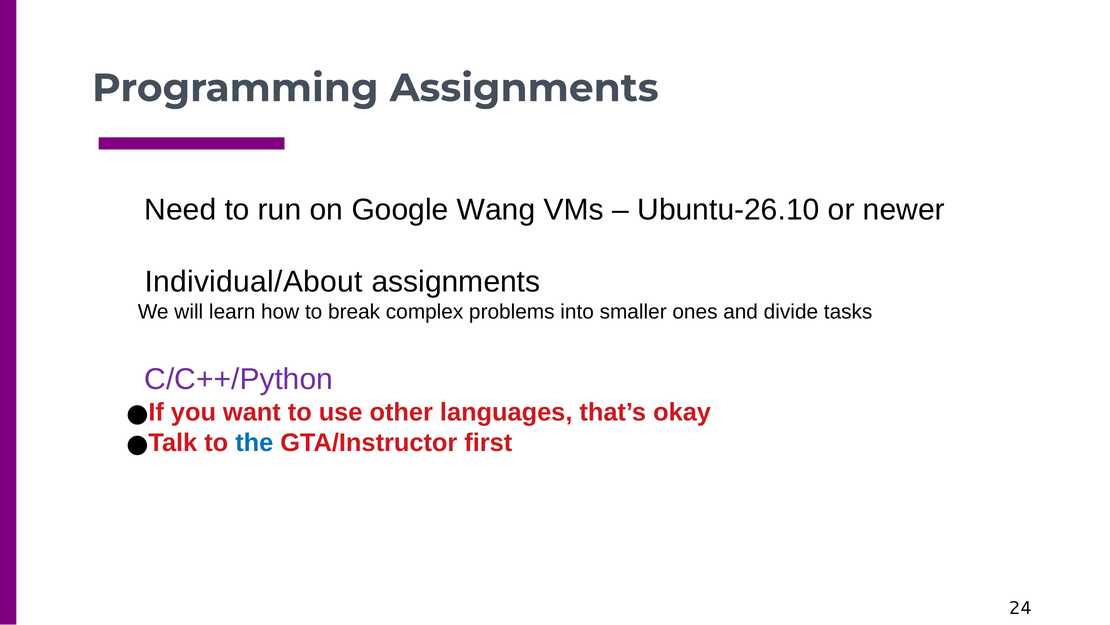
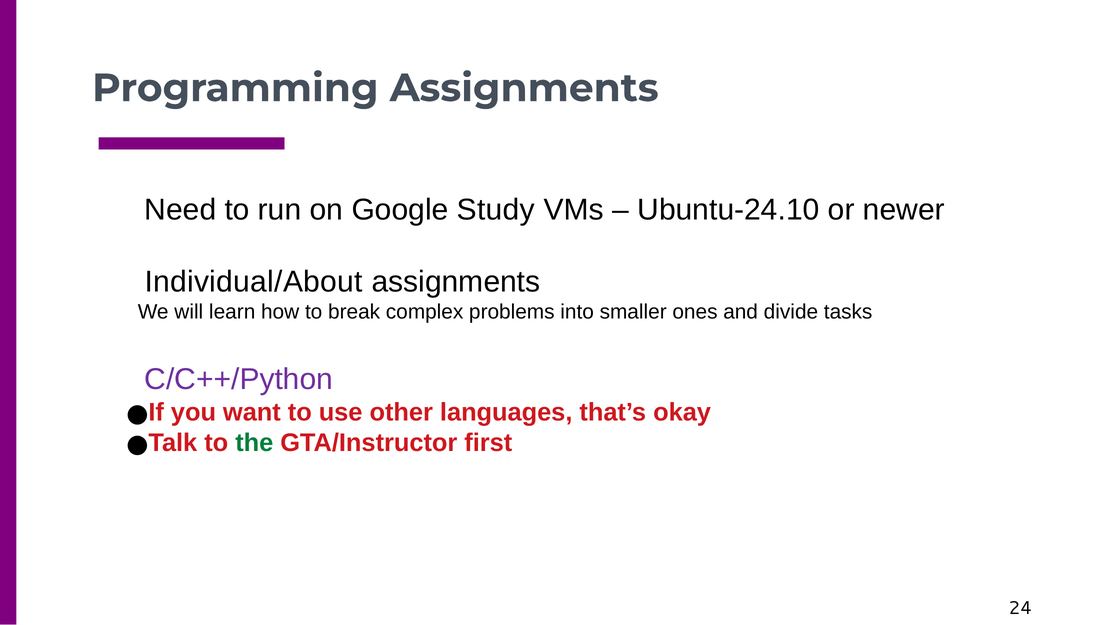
Wang: Wang -> Study (496, 210)
Ubuntu-26.10: Ubuntu-26.10 -> Ubuntu-24.10 (728, 210)
the colour: blue -> green (254, 442)
